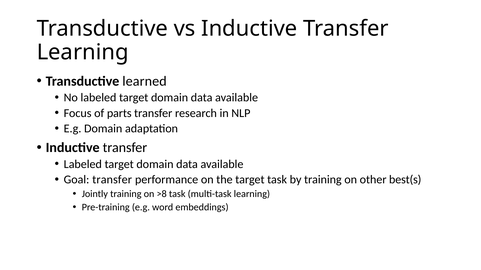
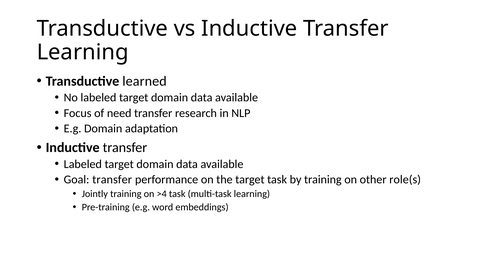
parts: parts -> need (119, 113)
best(s: best(s -> role(s (405, 180)
>8: >8 -> >4 (162, 194)
